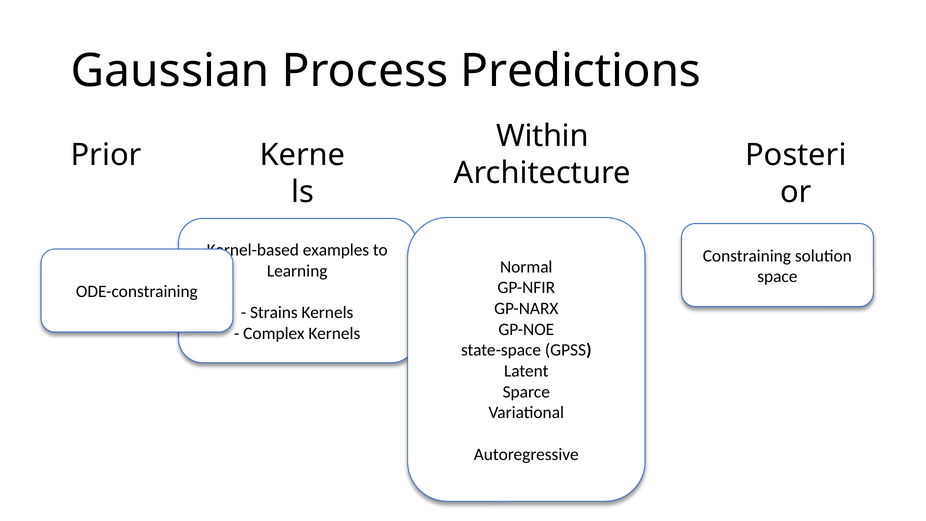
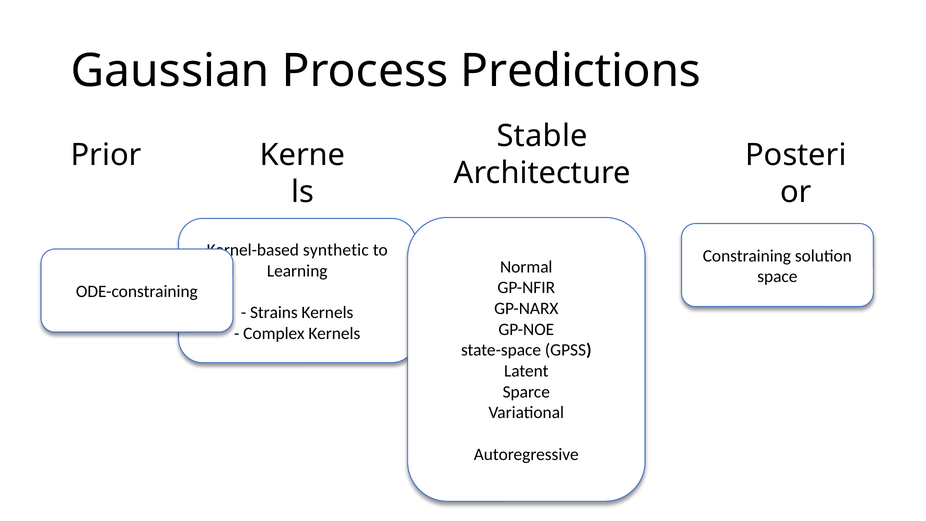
Within: Within -> Stable (542, 136)
examples: examples -> synthetic (336, 250)
